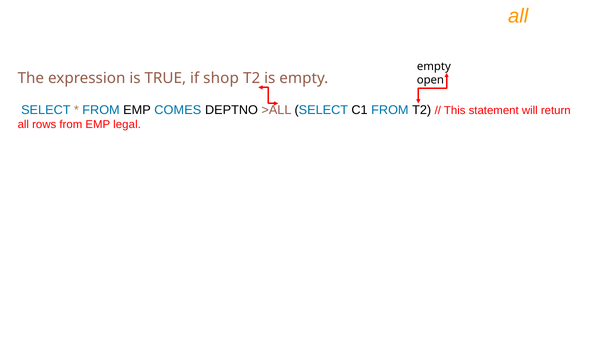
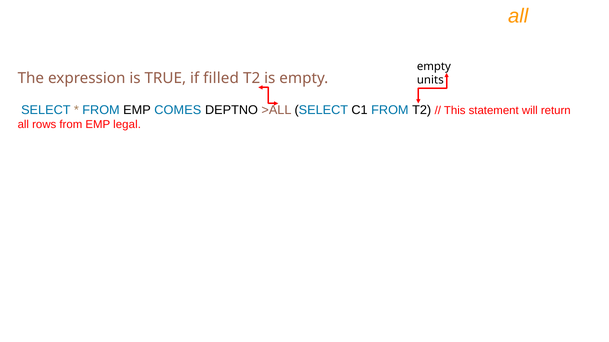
shop: shop -> filled (221, 78)
open: open -> units (430, 80)
